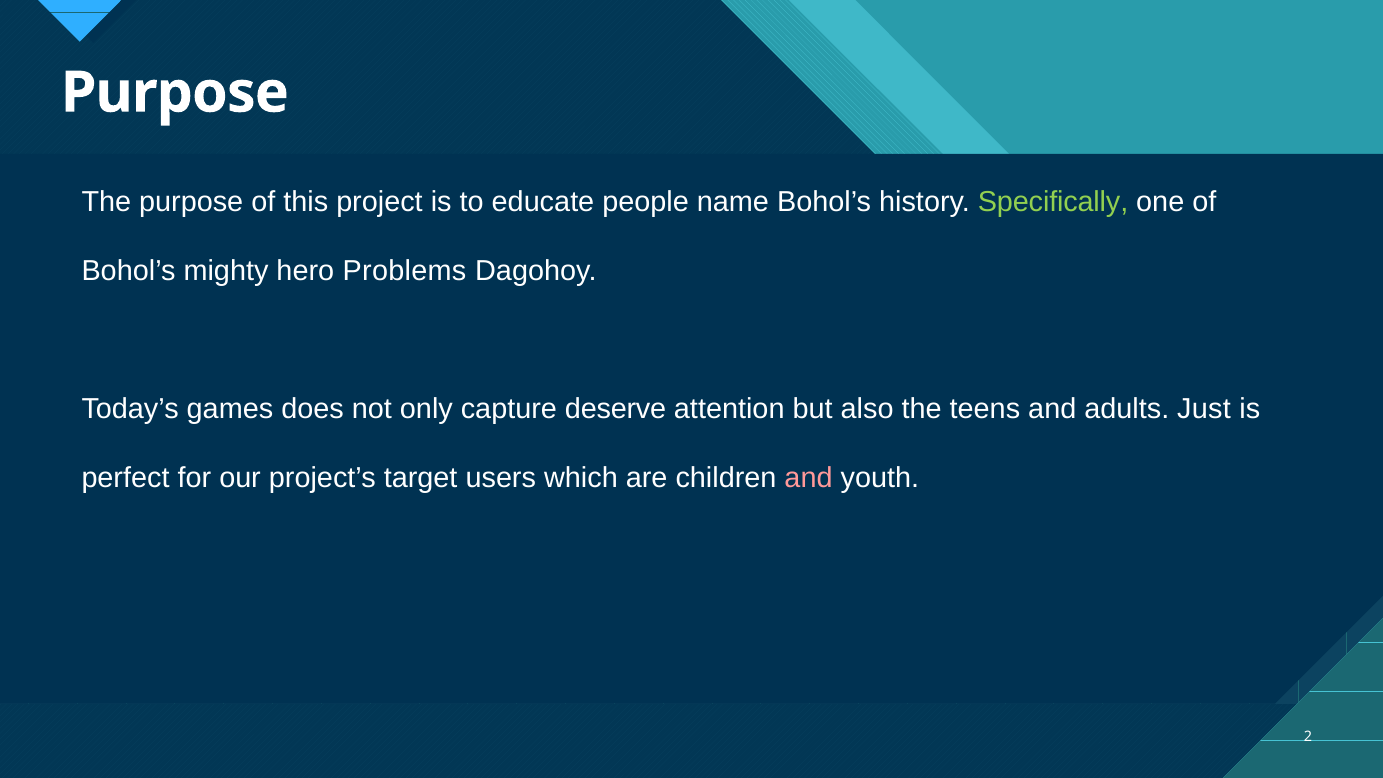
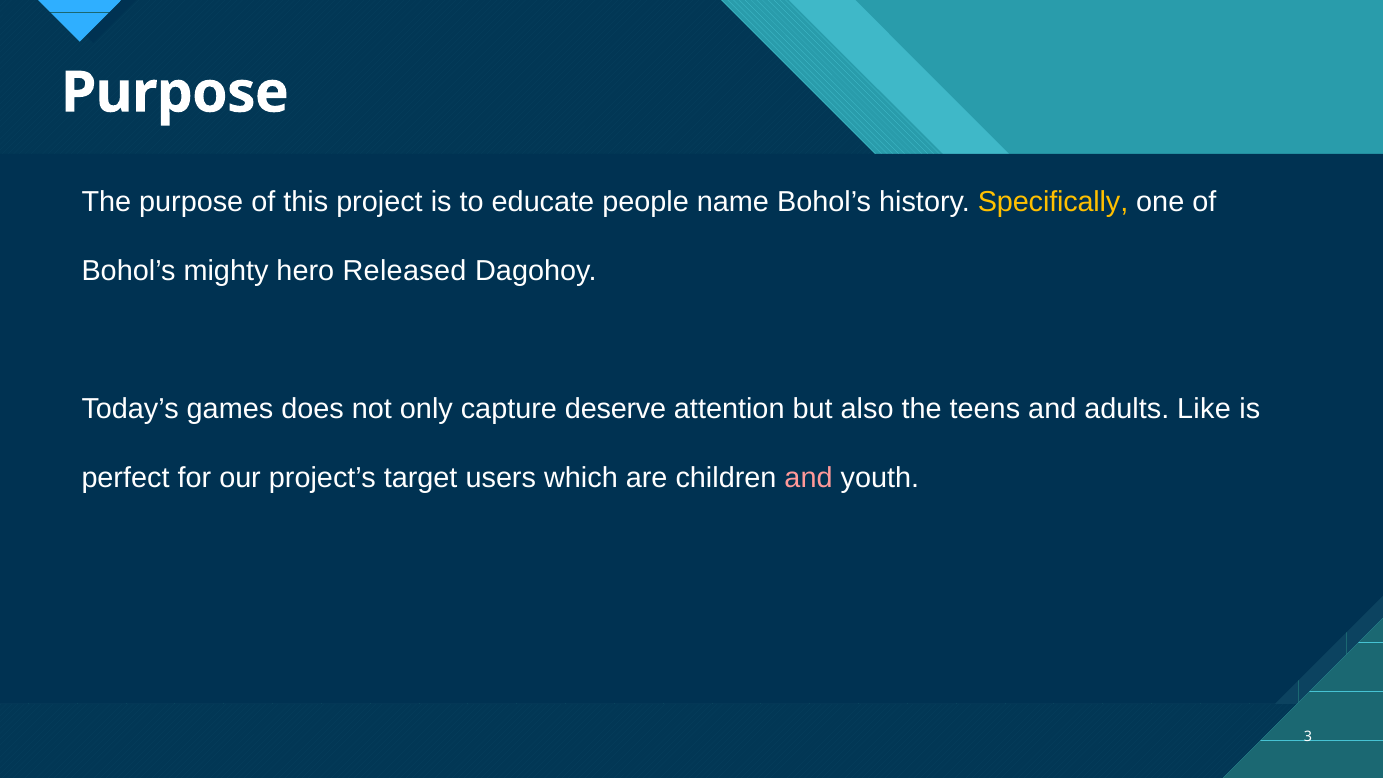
Specifically colour: light green -> yellow (1053, 202)
Problems: Problems -> Released (405, 271)
Just: Just -> Like (1204, 409)
2: 2 -> 3 (1308, 737)
